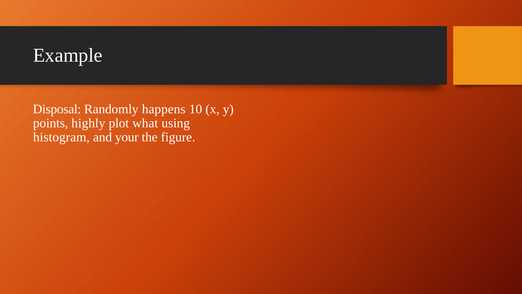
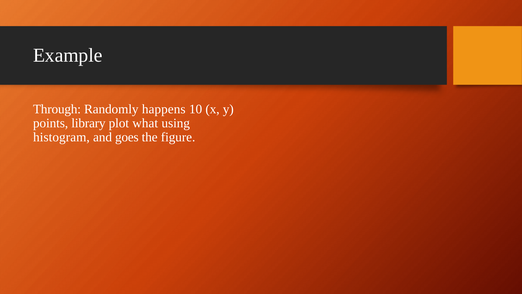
Disposal: Disposal -> Through (57, 109)
highly: highly -> library (88, 123)
your: your -> goes (127, 137)
